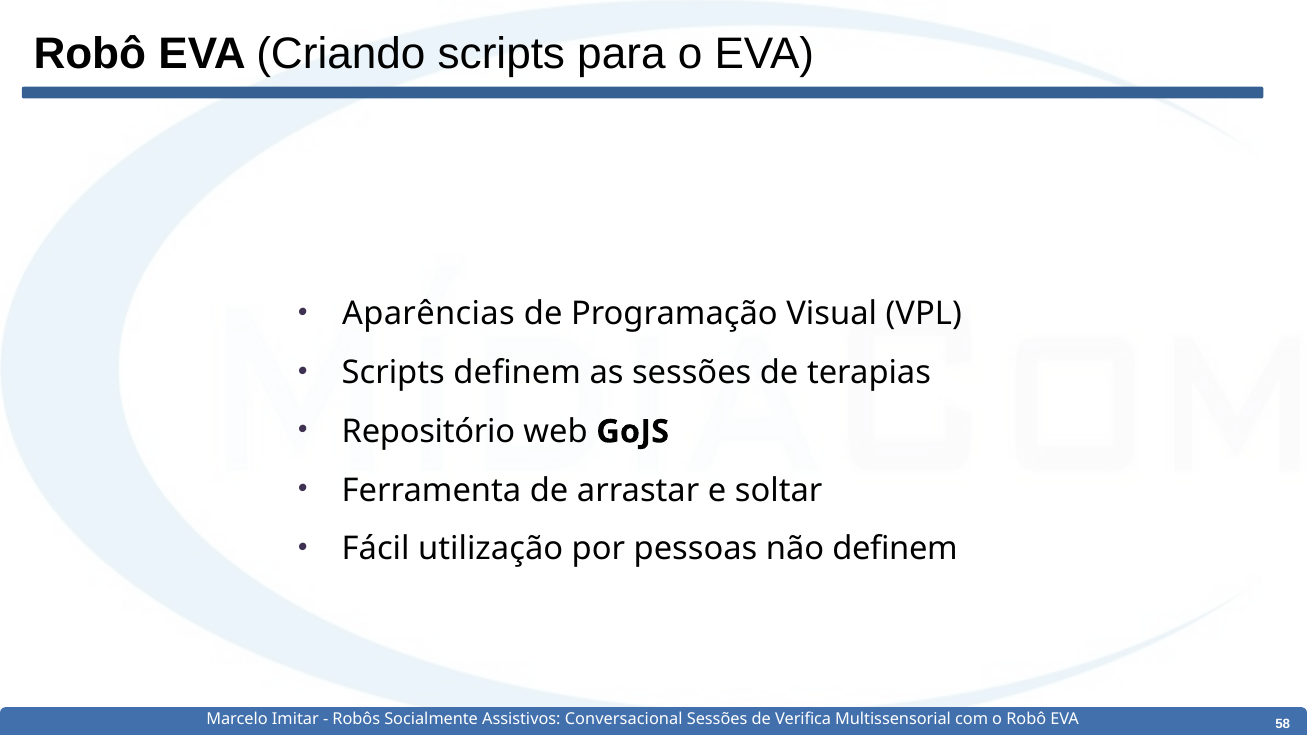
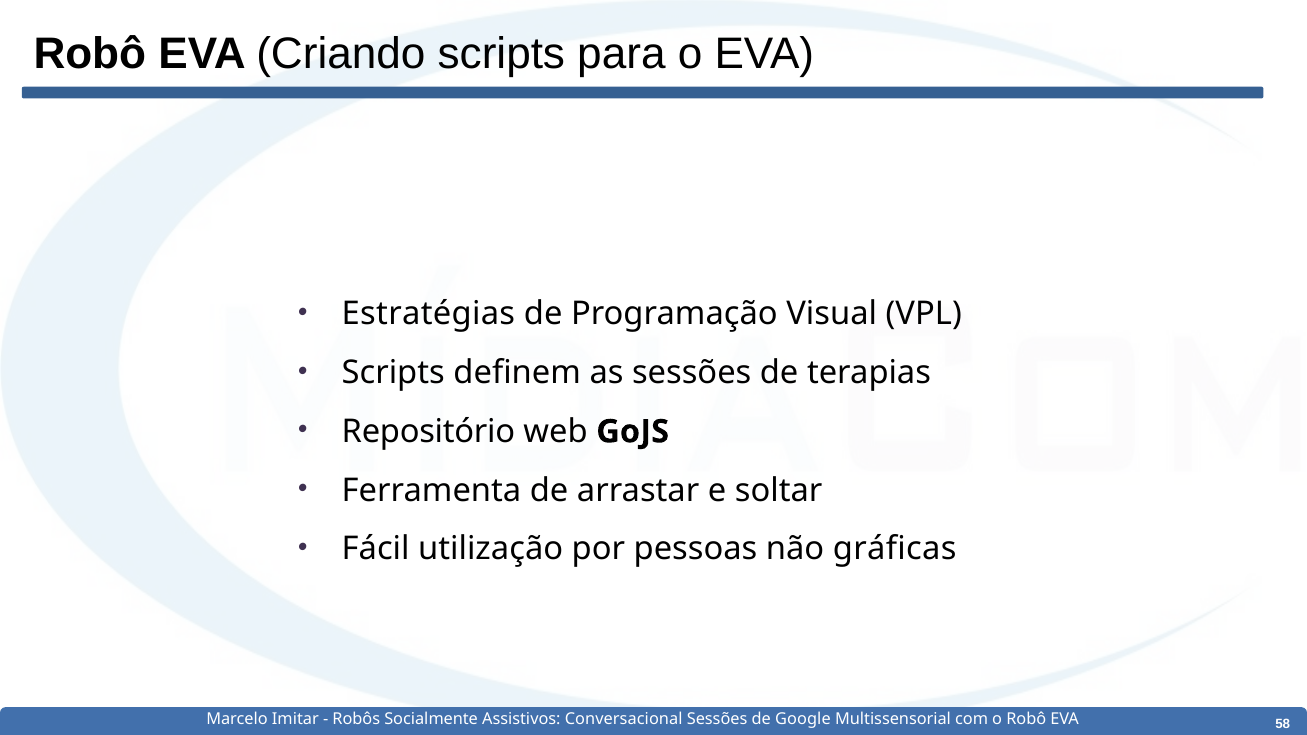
Aparências: Aparências -> Estratégias (428, 314)
não definem: definem -> gráficas (895, 549)
Verifica: Verifica -> Google (803, 720)
